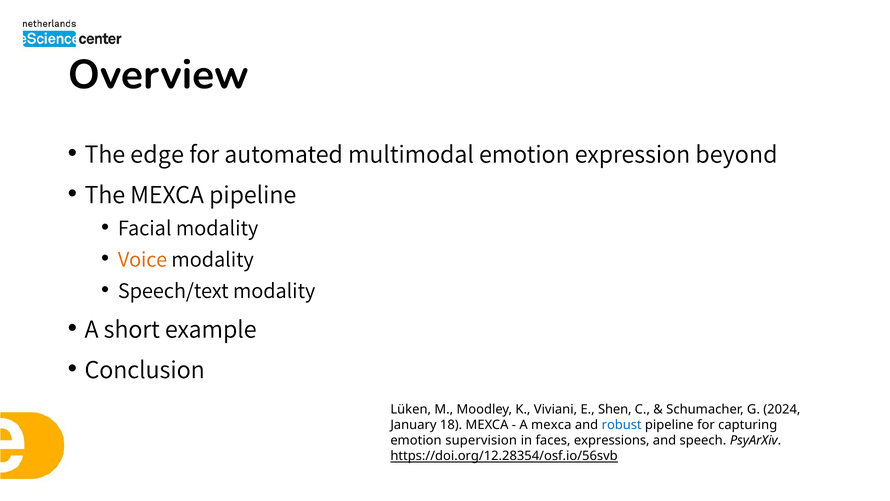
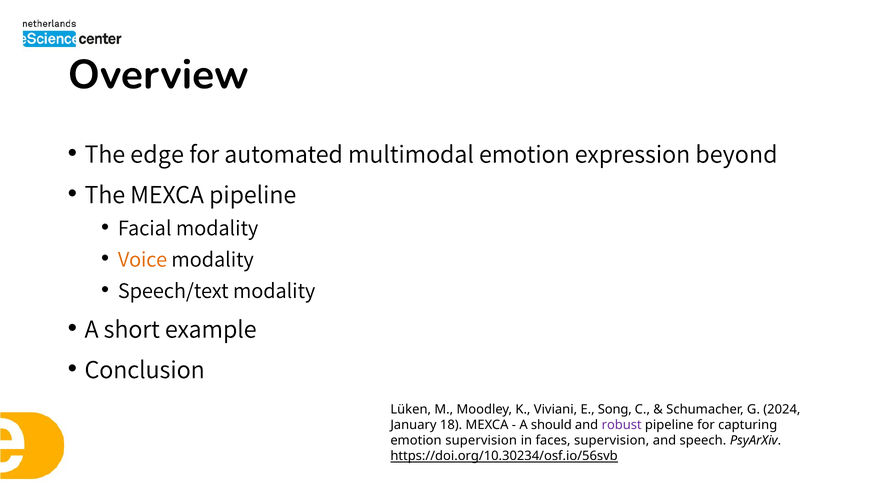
Shen: Shen -> Song (615, 409)
A mexca: mexca -> should (551, 425)
robust colour: blue -> purple (622, 425)
faces expressions: expressions -> supervision (612, 440)
https://doi.org/12.28354/osf.io/56svb: https://doi.org/12.28354/osf.io/56svb -> https://doi.org/10.30234/osf.io/56svb (504, 456)
